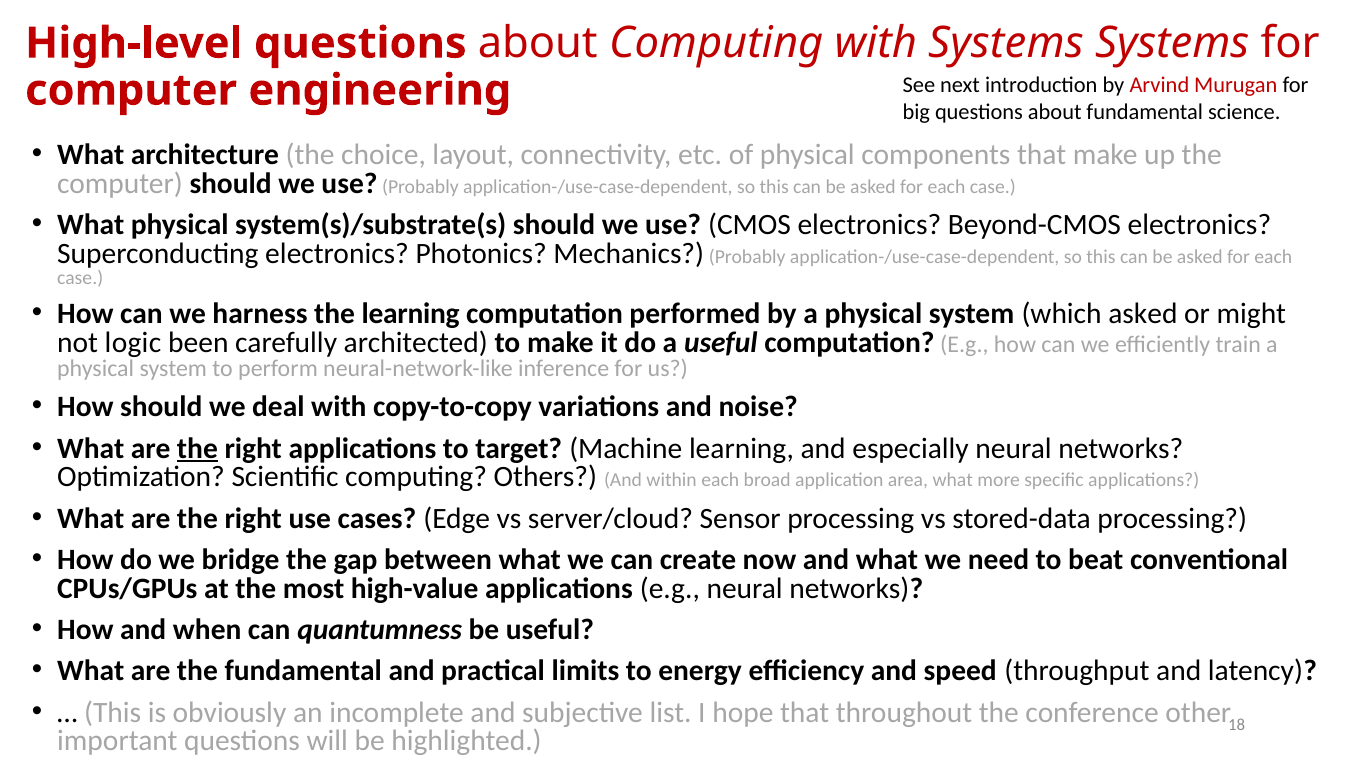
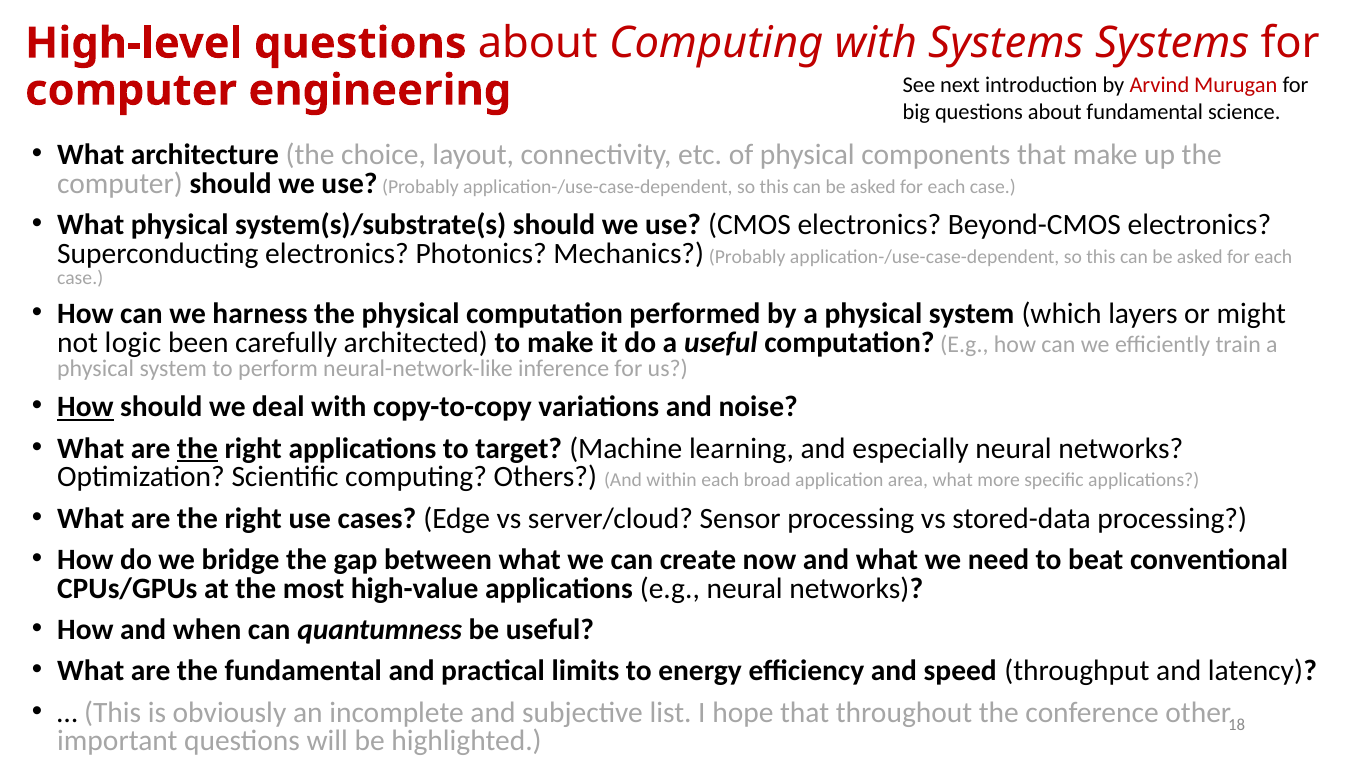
the learning: learning -> physical (411, 314)
which asked: asked -> layers (1143, 314)
How underline: none -> present (85, 407)
